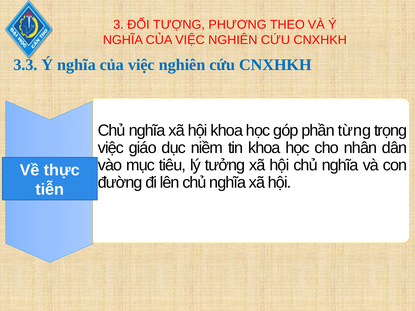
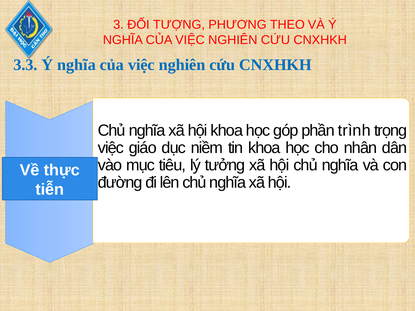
từng: từng -> trình (354, 130)
